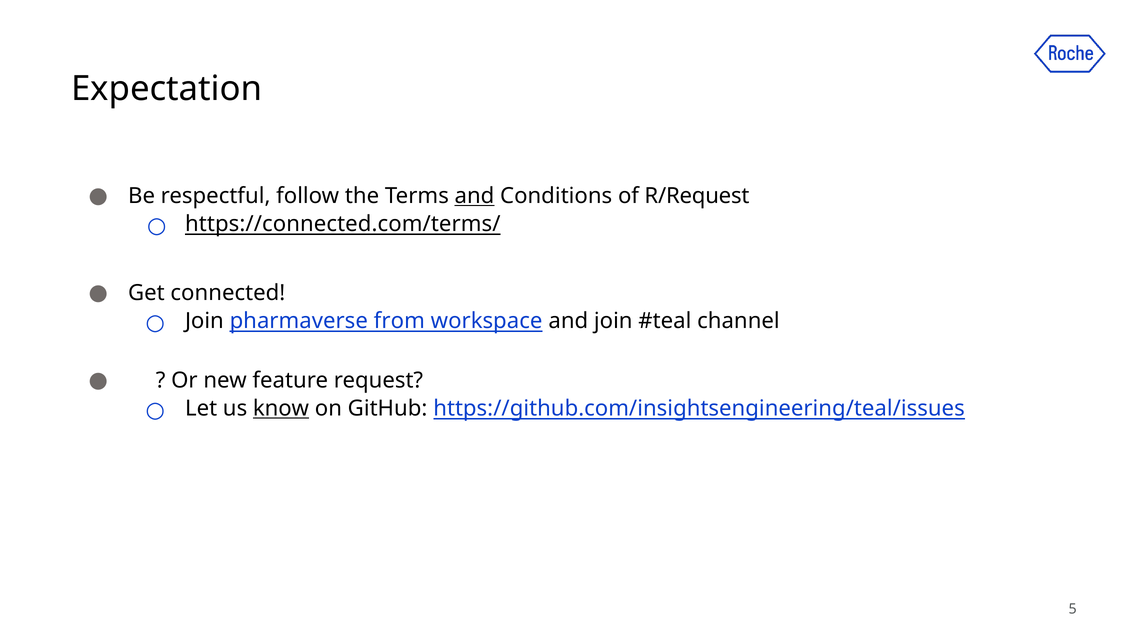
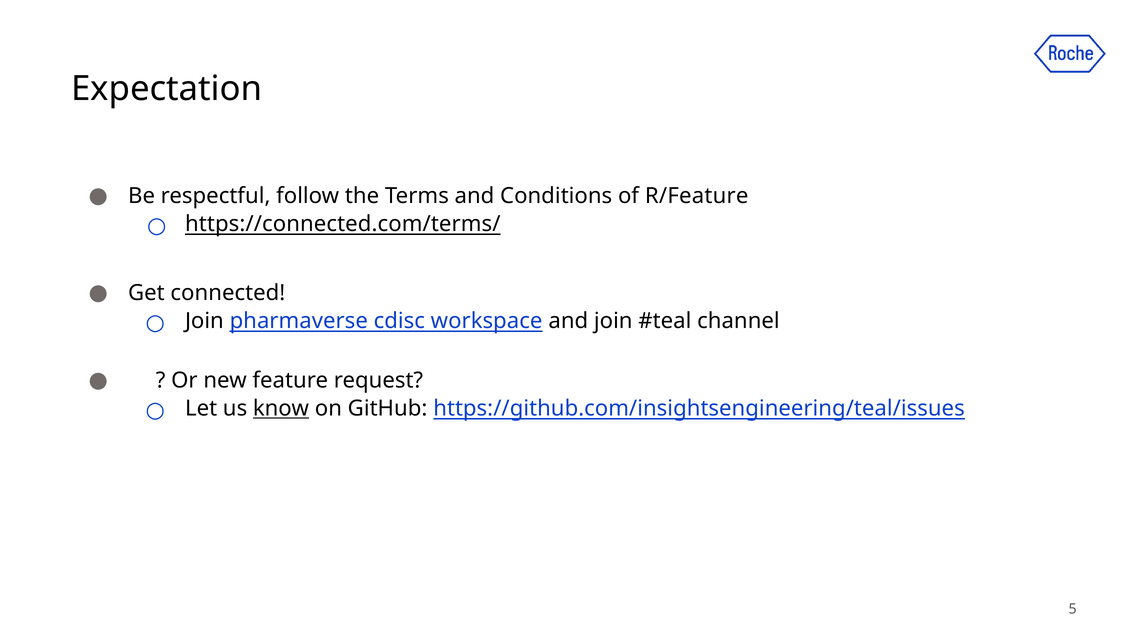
and underline: present -> none (474, 196)
R/Request: R/Request -> R/Feature (697, 196)
from: from -> cdisc (399, 321)
